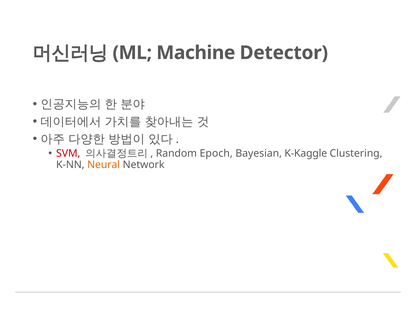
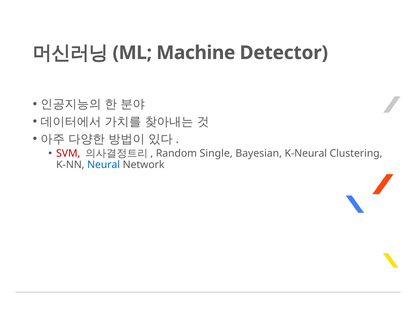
Epoch: Epoch -> Single (216, 153)
K-Kaggle: K-Kaggle -> K-Neural (306, 153)
Neural colour: orange -> blue (104, 165)
